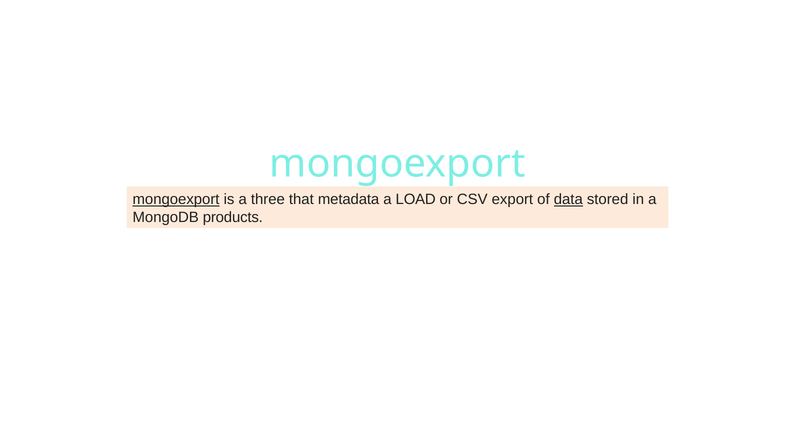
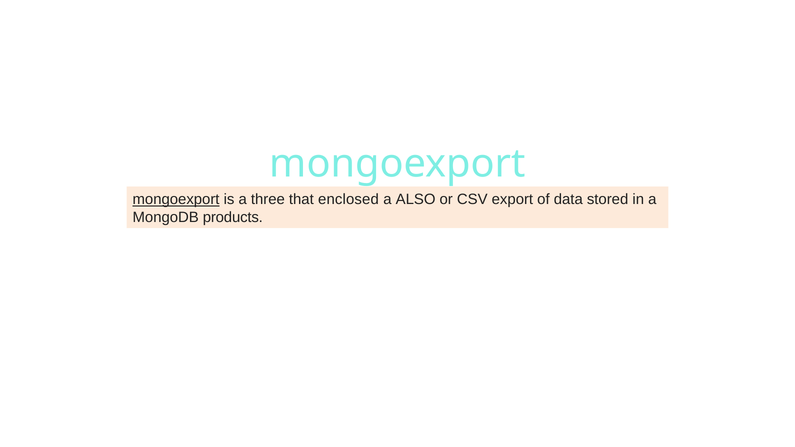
metadata: metadata -> enclosed (348, 200)
LOAD: LOAD -> ALSO (416, 200)
data underline: present -> none (568, 200)
